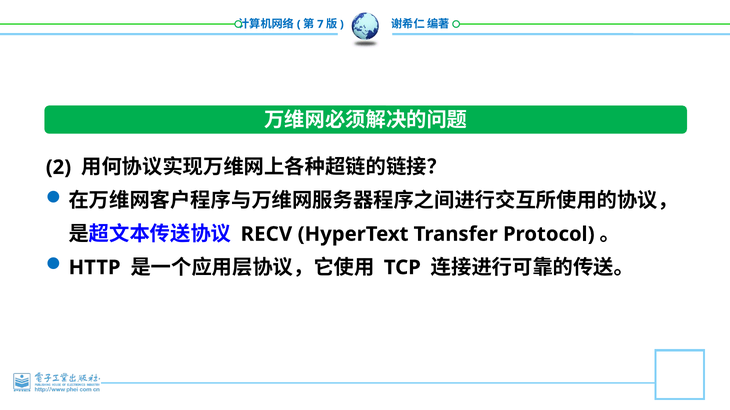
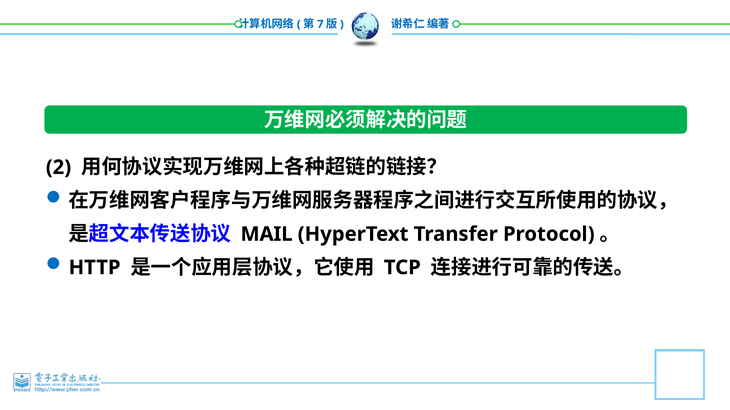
RECV: RECV -> MAIL (267, 234)
